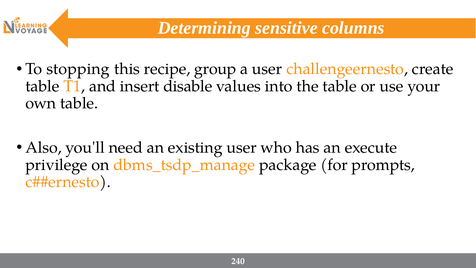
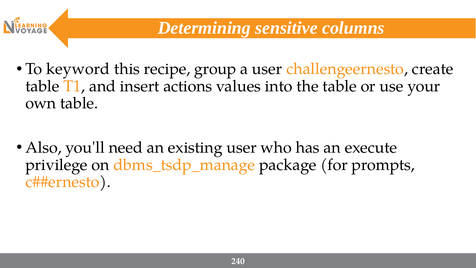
stopping: stopping -> keyword (78, 69)
disable: disable -> actions (188, 86)
